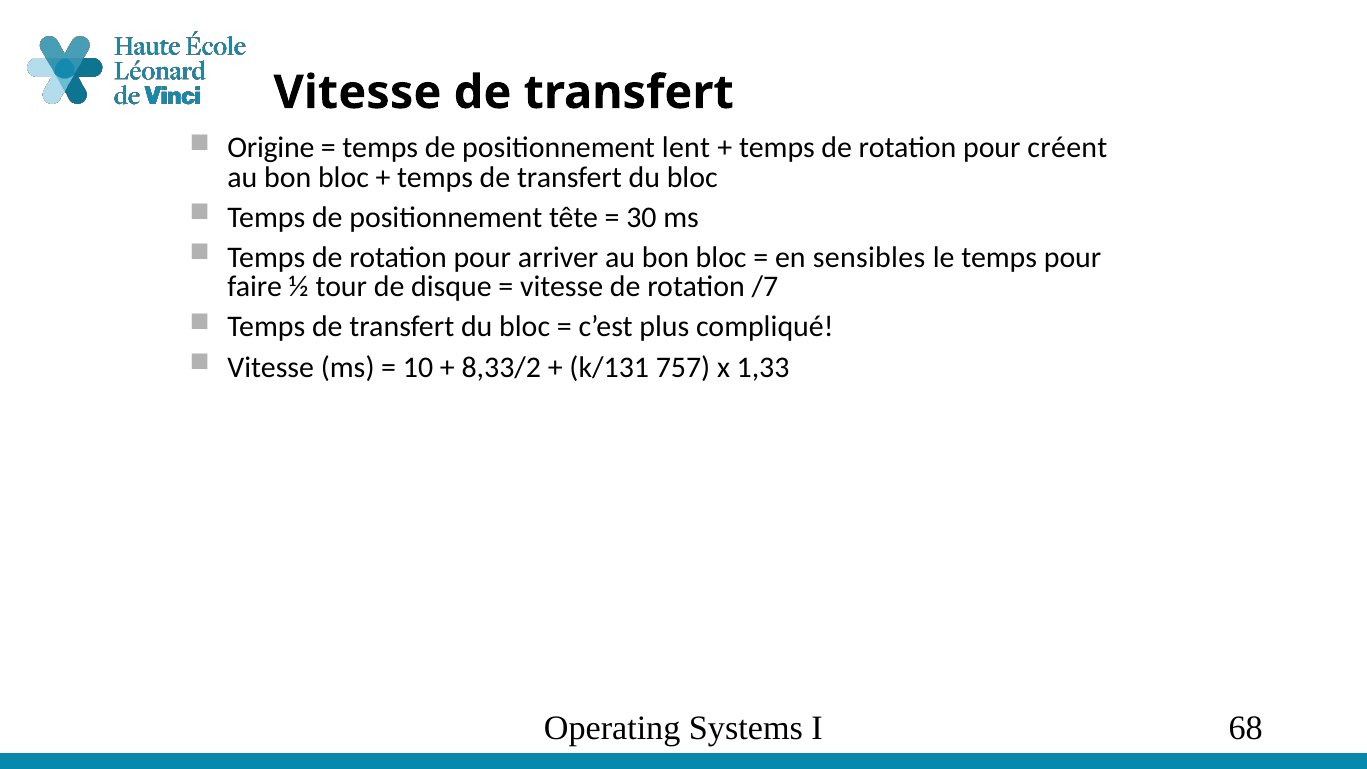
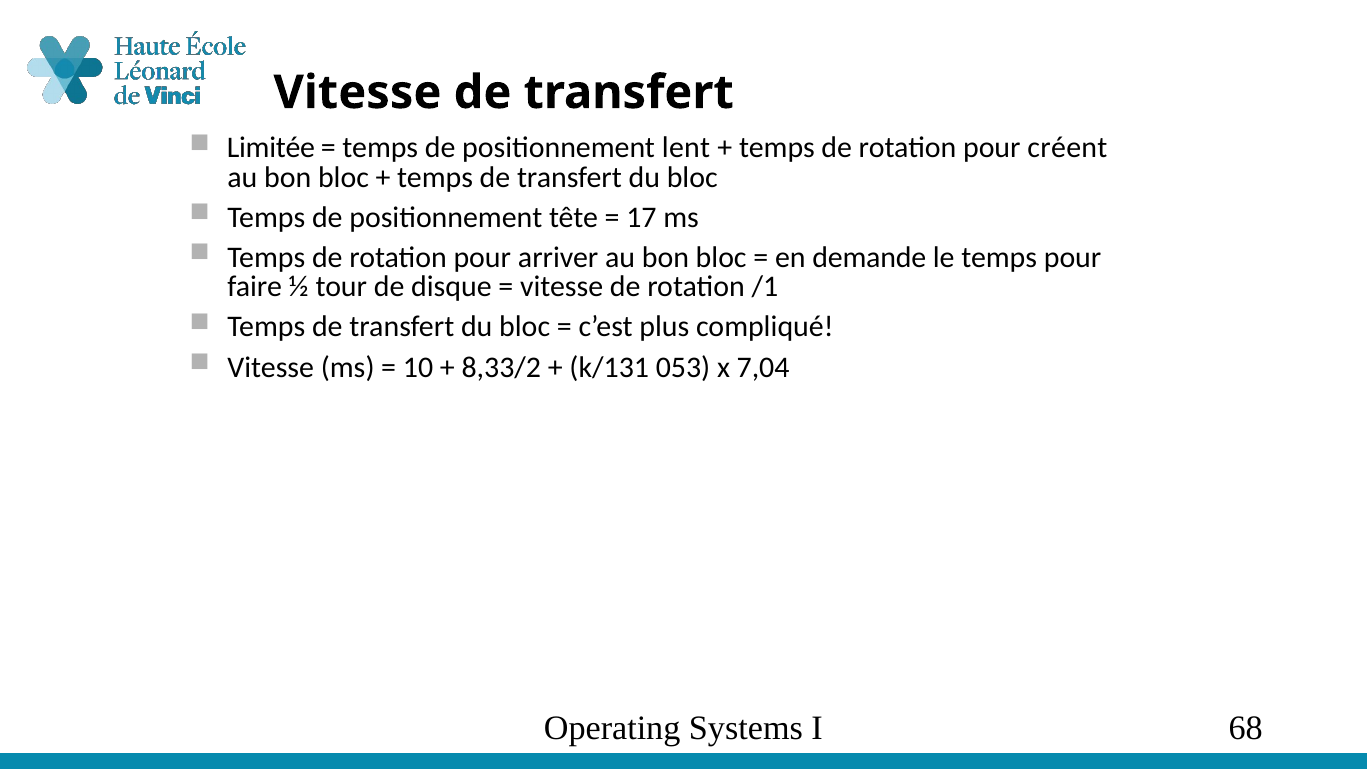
Origine: Origine -> Limitée (271, 148)
30: 30 -> 17 (641, 217)
sensibles: sensibles -> demande (869, 258)
/7: /7 -> /1 (765, 287)
757: 757 -> 053 (683, 367)
1,33: 1,33 -> 7,04 (763, 367)
